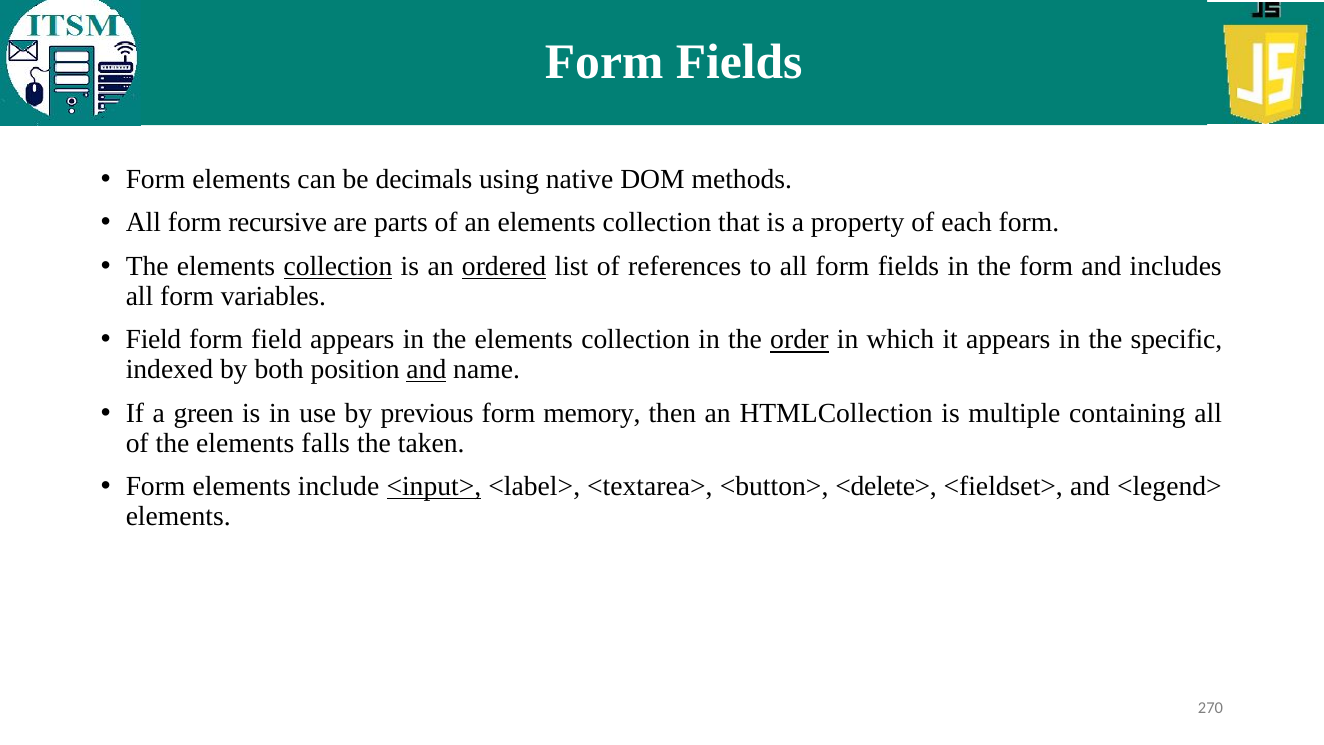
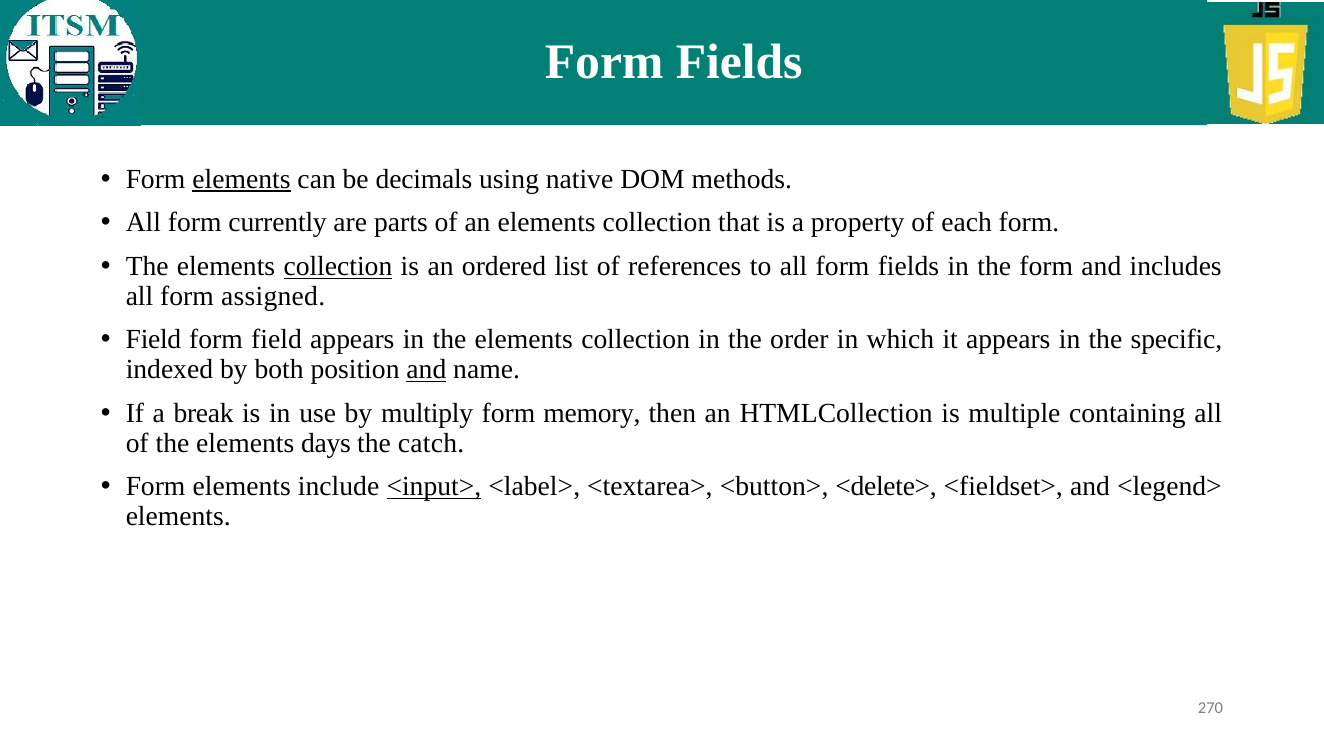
elements underline: none -> present (242, 179)
recursive: recursive -> currently (278, 223)
ordered underline: present -> none (504, 266)
variables: variables -> assigned (273, 296)
order underline: present -> none (799, 340)
green: green -> break (204, 413)
previous: previous -> multiply (427, 413)
falls: falls -> days (326, 443)
taken: taken -> catch (431, 443)
